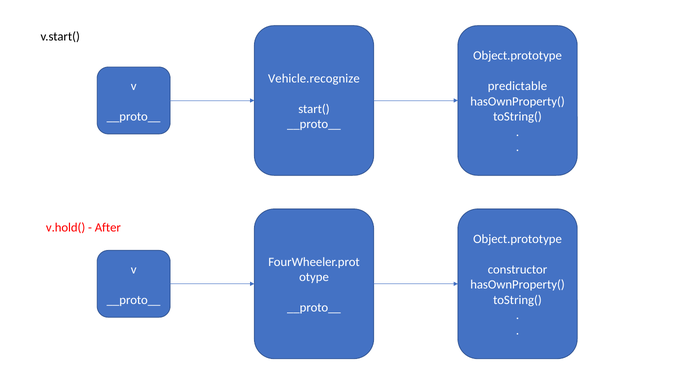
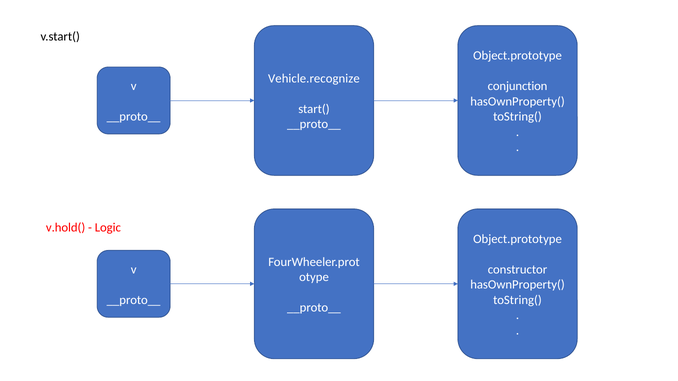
predictable: predictable -> conjunction (518, 86)
After: After -> Logic (108, 228)
